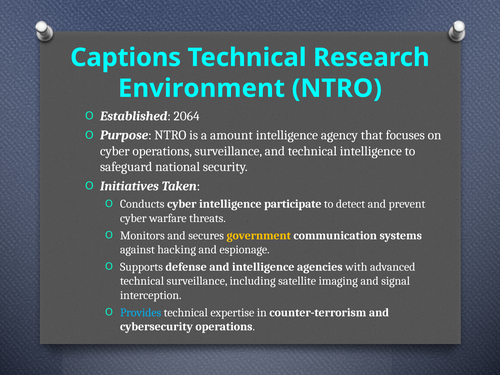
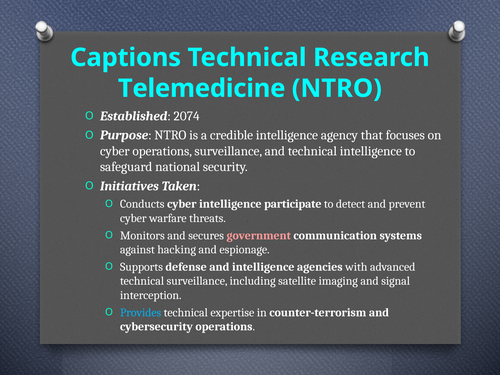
Environment: Environment -> Telemedicine (202, 88)
2064: 2064 -> 2074 (187, 116)
amount: amount -> credible (232, 135)
government colour: yellow -> pink (259, 235)
